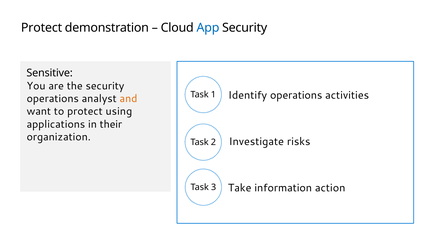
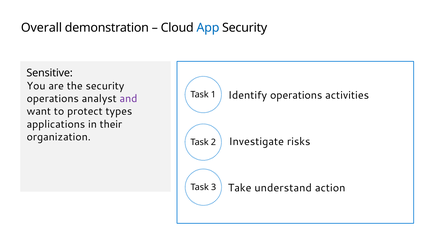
Protect: Protect -> Overall (42, 28)
and colour: orange -> purple (128, 99)
using: using -> types (119, 112)
information: information -> understand (283, 188)
